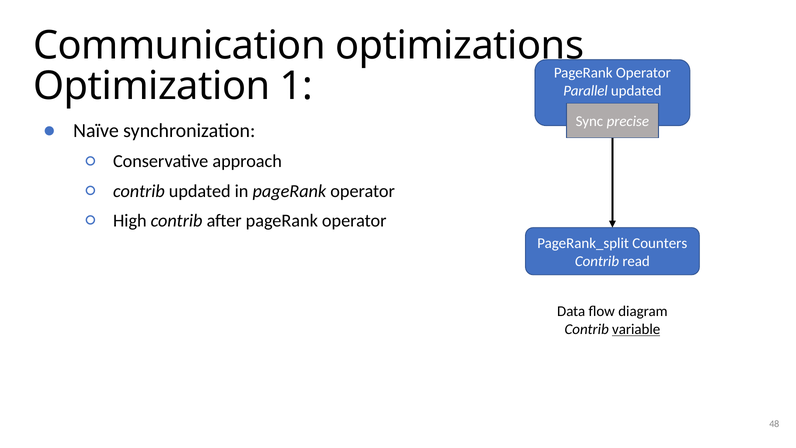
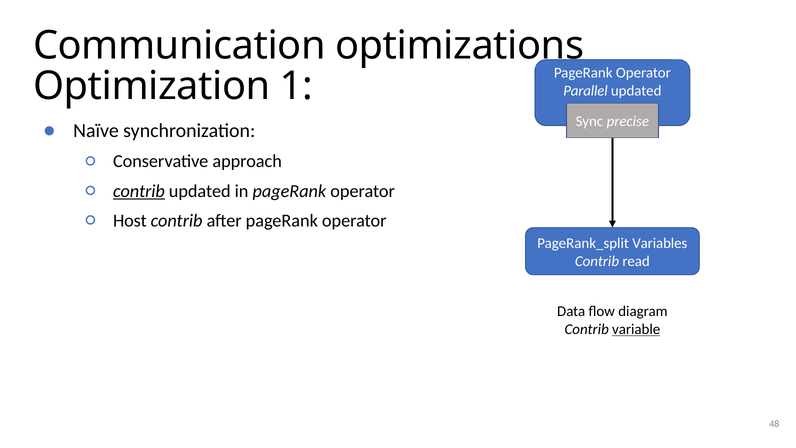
contrib underline: none -> present (139, 191)
High: High -> Host (130, 221)
Counters: Counters -> Variables (660, 243)
